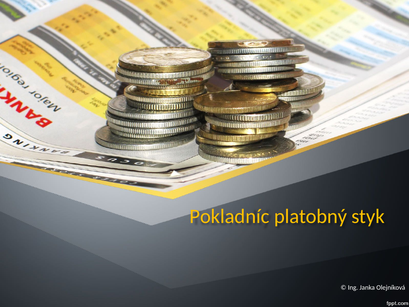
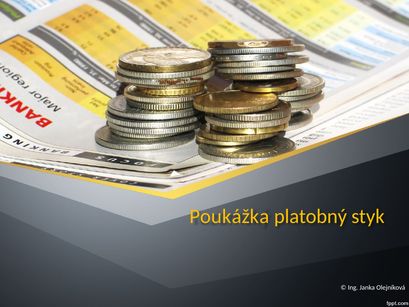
Pokladníc: Pokladníc -> Poukážka (229, 216)
